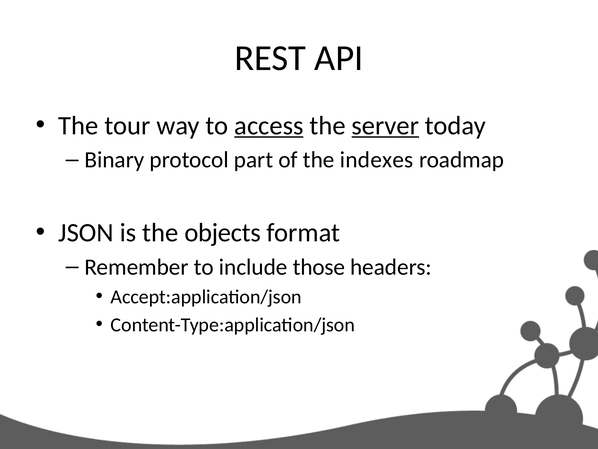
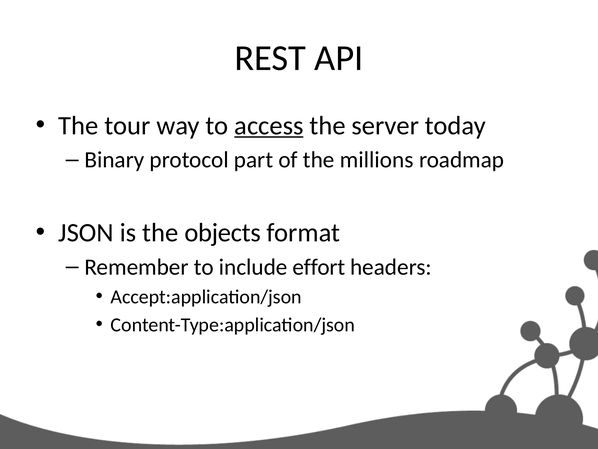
server underline: present -> none (385, 125)
indexes: indexes -> millions (377, 160)
those: those -> effort (319, 267)
